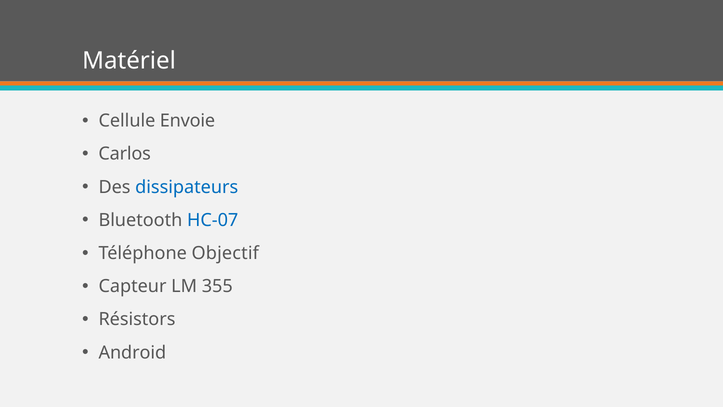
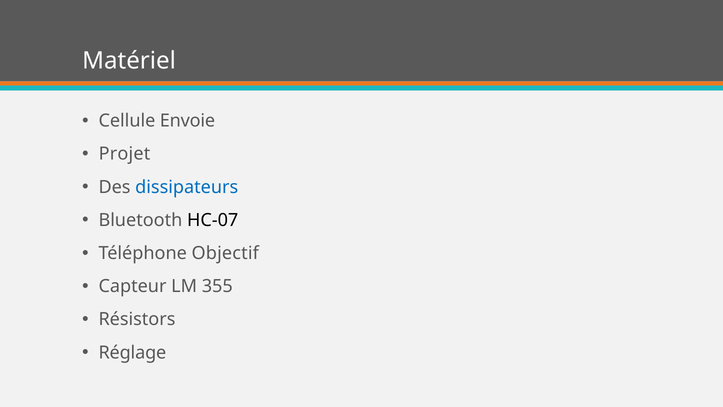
Carlos: Carlos -> Projet (124, 154)
HC-07 colour: blue -> black (213, 220)
Android: Android -> Réglage (132, 352)
